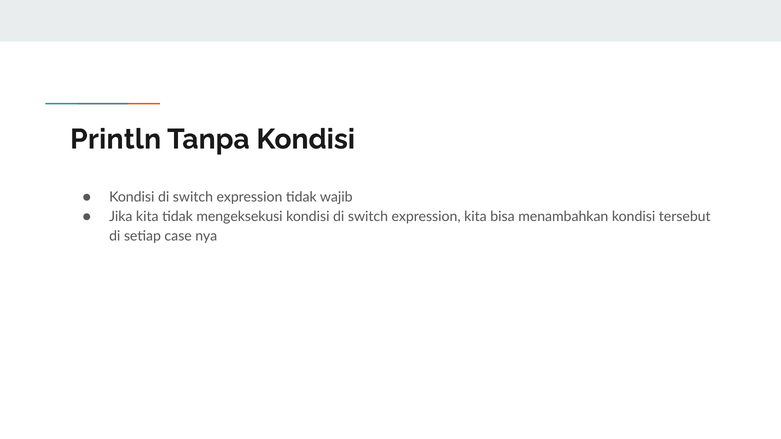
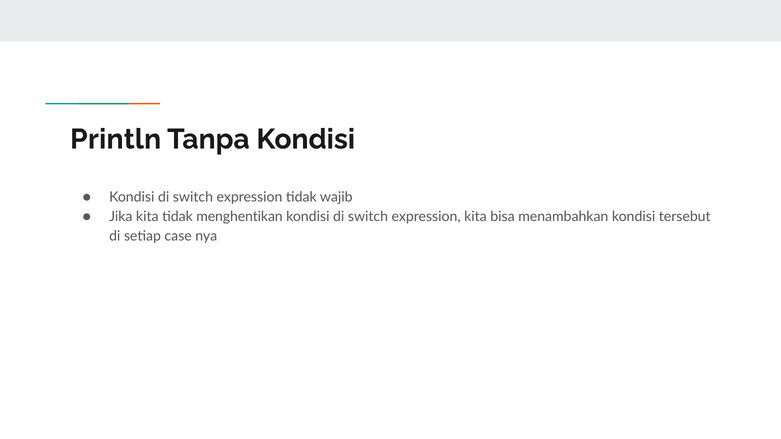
mengeksekusi: mengeksekusi -> menghentikan (240, 217)
